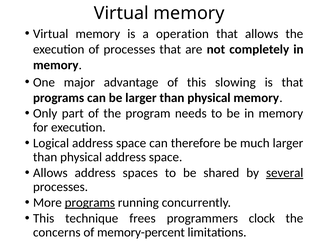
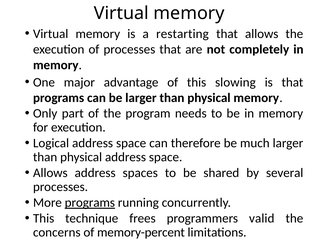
operation: operation -> restarting (182, 34)
several underline: present -> none (285, 173)
clock: clock -> valid (262, 219)
